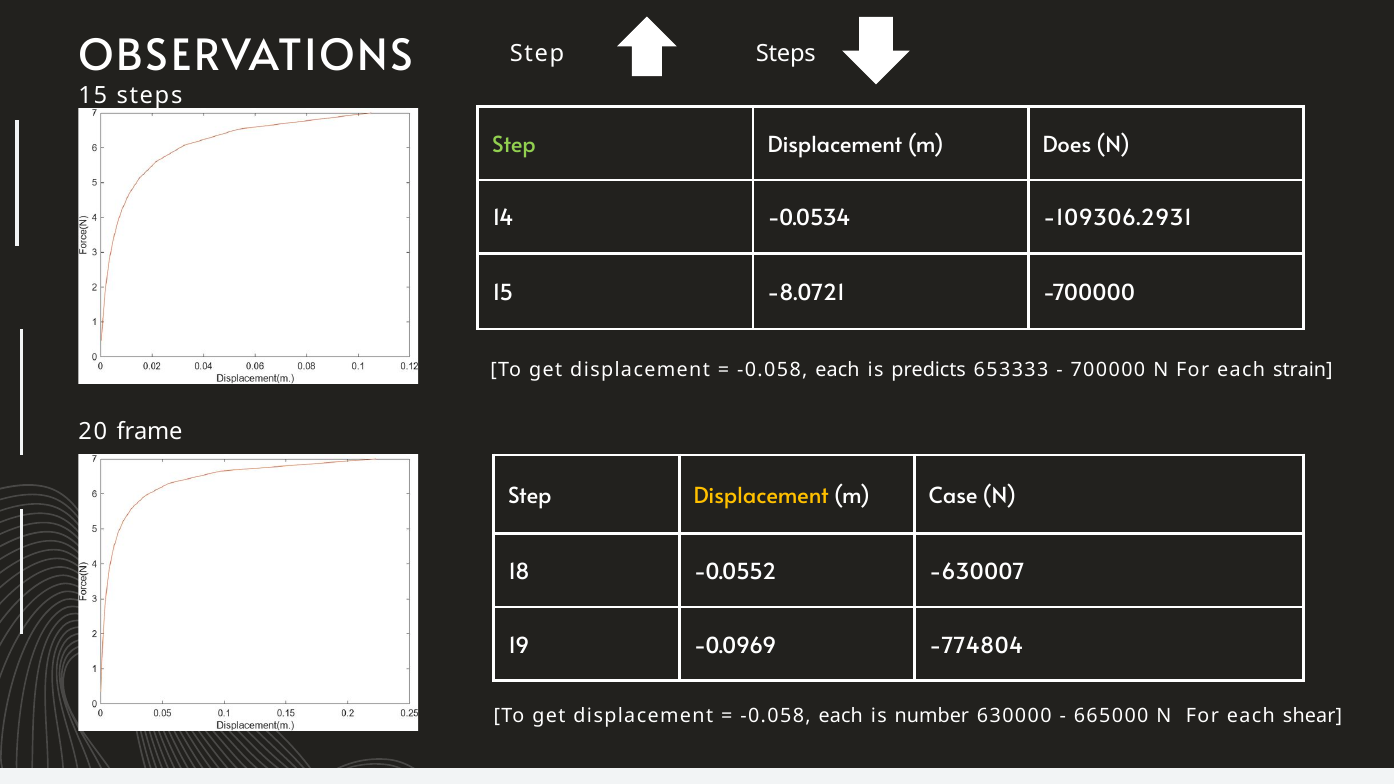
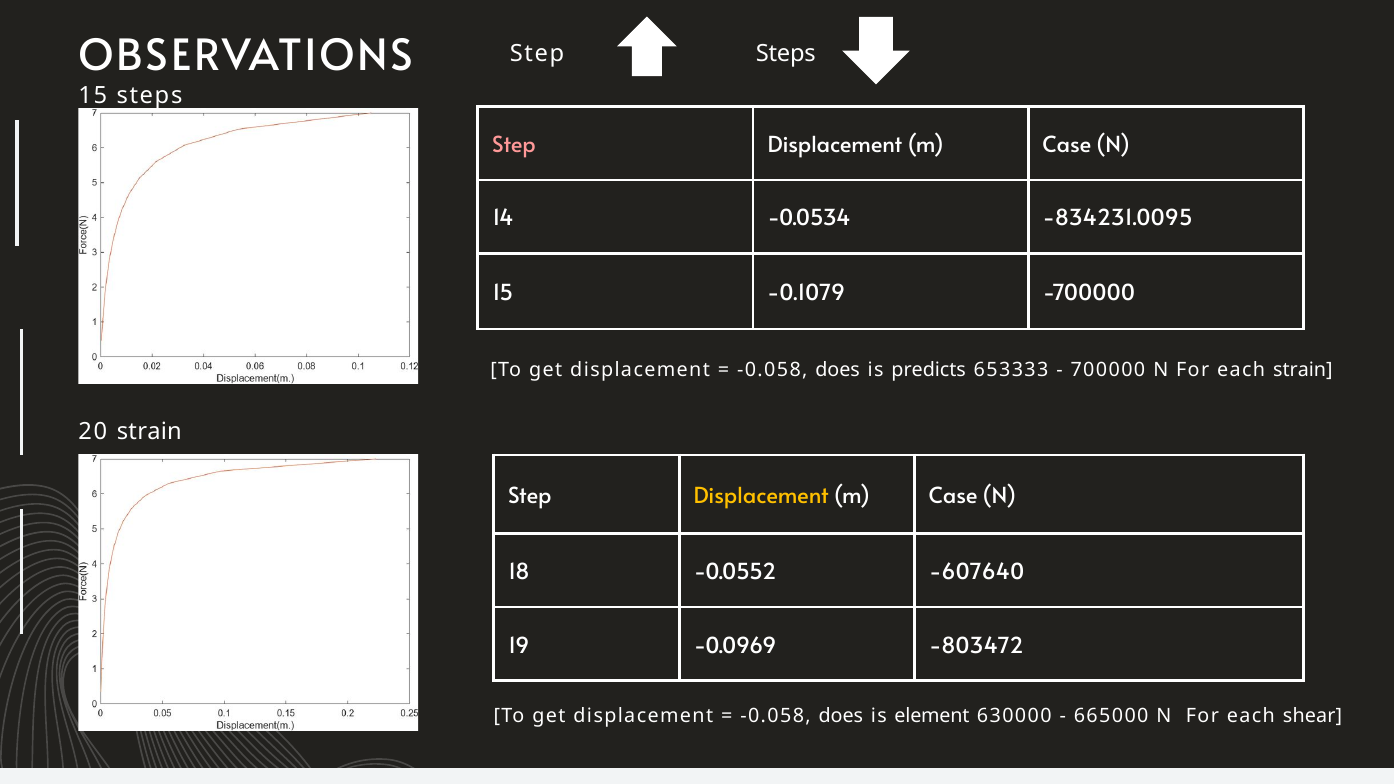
Step colour: light green -> pink (514, 145)
Does: Does -> Case (1067, 145)
-109306.2931: -109306.2931 -> -834231.0095 (1118, 219)
-8.0721: -8.0721 -> -0.1079 (806, 293)
each: each -> does (838, 370)
20 frame: frame -> strain (149, 432)
-630007: -630007 -> -607640 (977, 572)
-774804: -774804 -> -803472 (976, 646)
each: each -> does (841, 717)
number: number -> element (932, 717)
